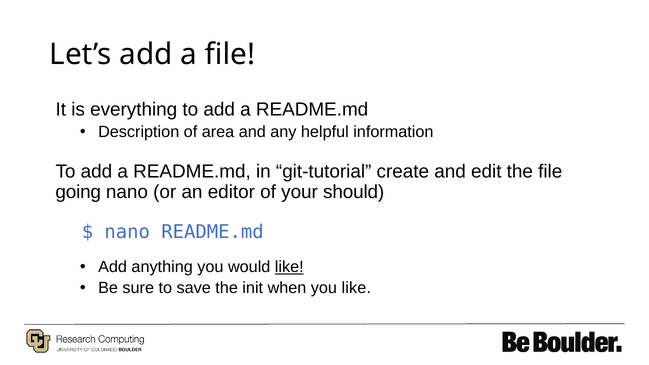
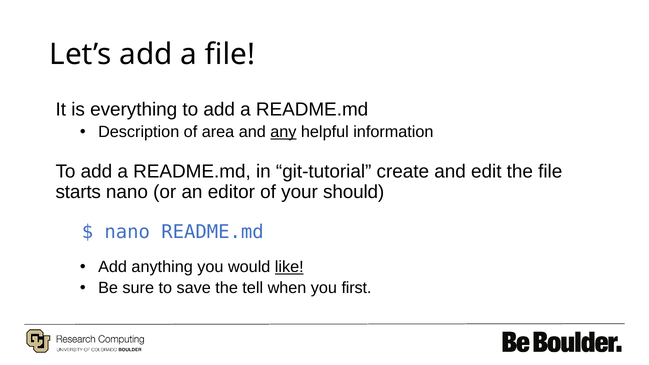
any underline: none -> present (283, 132)
going: going -> starts (78, 192)
init: init -> tell (253, 288)
you like: like -> first (356, 288)
